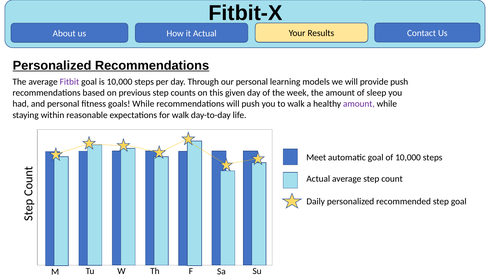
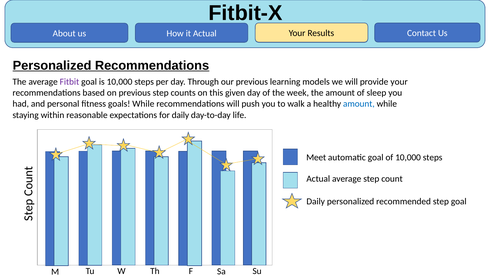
our personal: personal -> previous (252, 82)
provide push: push -> your (399, 82)
amount colour: purple -> blue (359, 104)
for walk: walk -> daily (180, 115)
